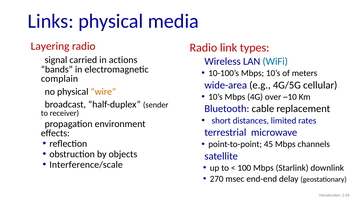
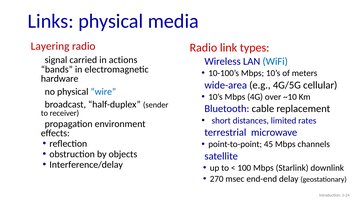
complain: complain -> hardware (60, 79)
wire colour: orange -> blue (103, 92)
Interference/scale: Interference/scale -> Interference/delay (86, 165)
